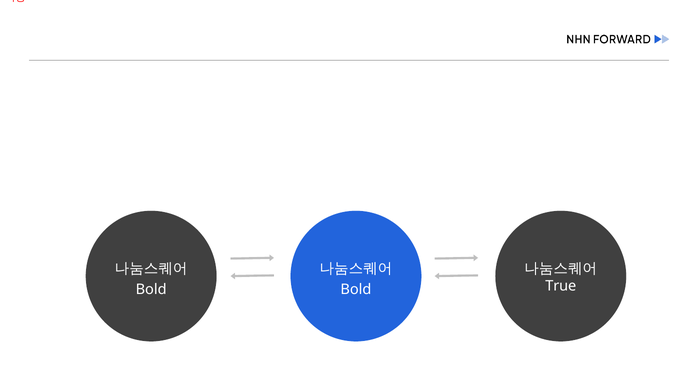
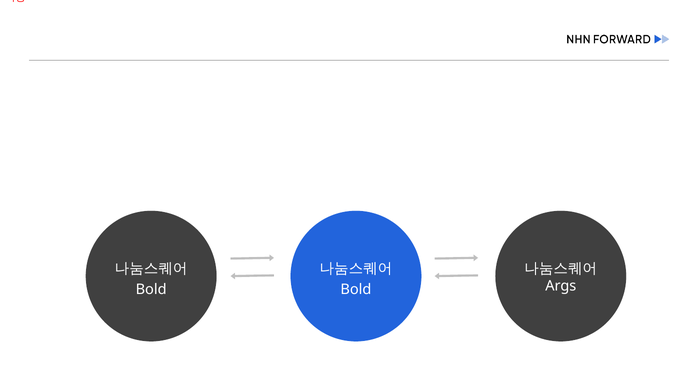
True: True -> Args (561, 286)
